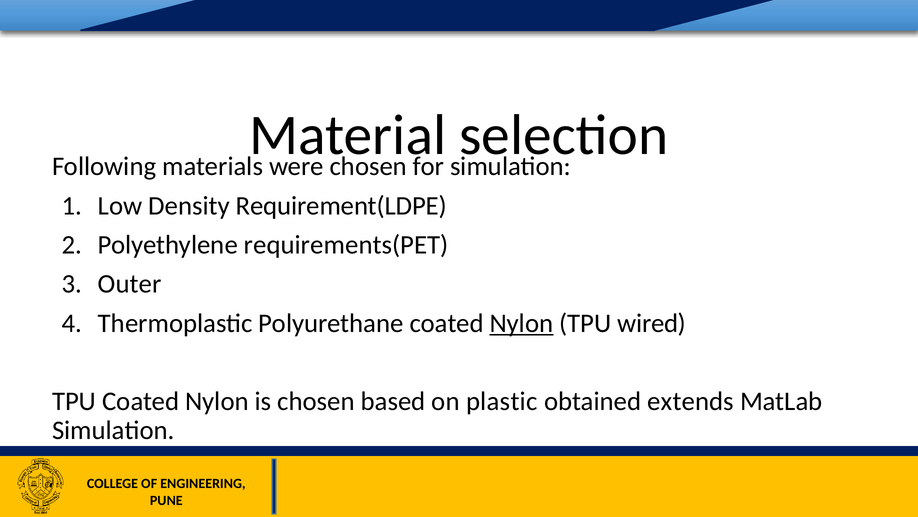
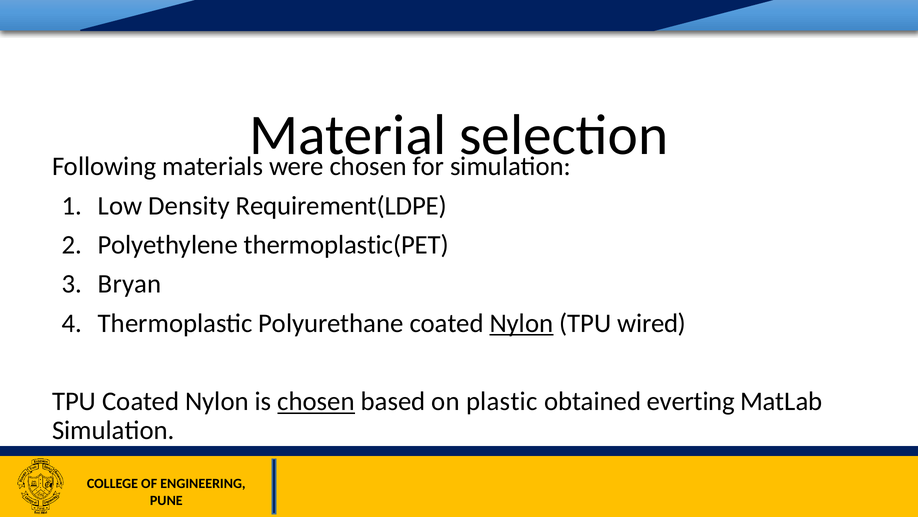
requirements(PET: requirements(PET -> thermoplastic(PET (346, 245)
Outer: Outer -> Bryan (130, 284)
chosen underline: none -> present (316, 401)
extends: extends -> everting (691, 401)
